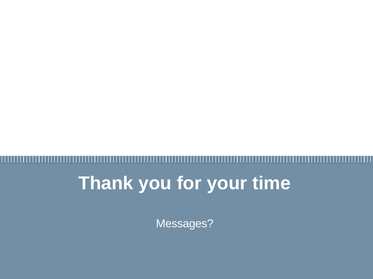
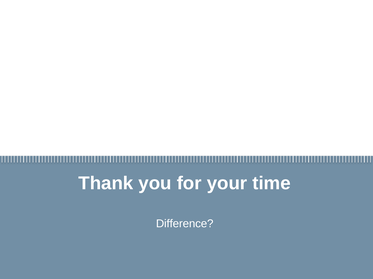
Messages: Messages -> Difference (185, 224)
